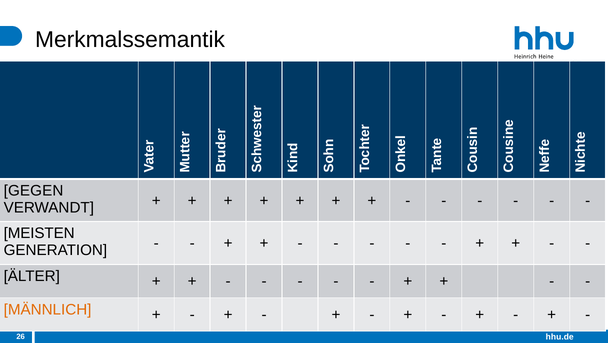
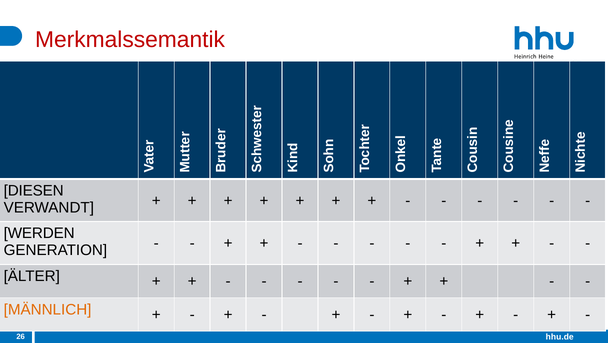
Merkmalssemantik colour: black -> red (130, 40)
GEGEN: GEGEN -> DIESEN (34, 191)
MEISTEN: MEISTEN -> WERDEN (39, 233)
